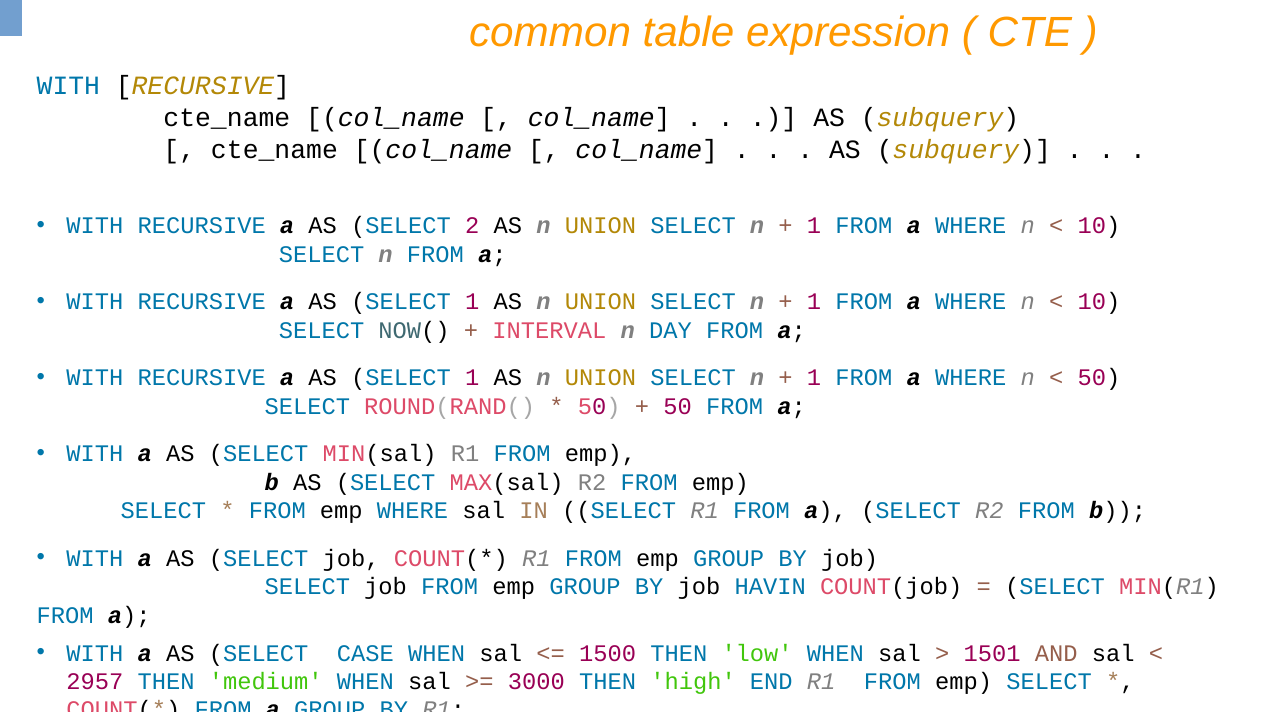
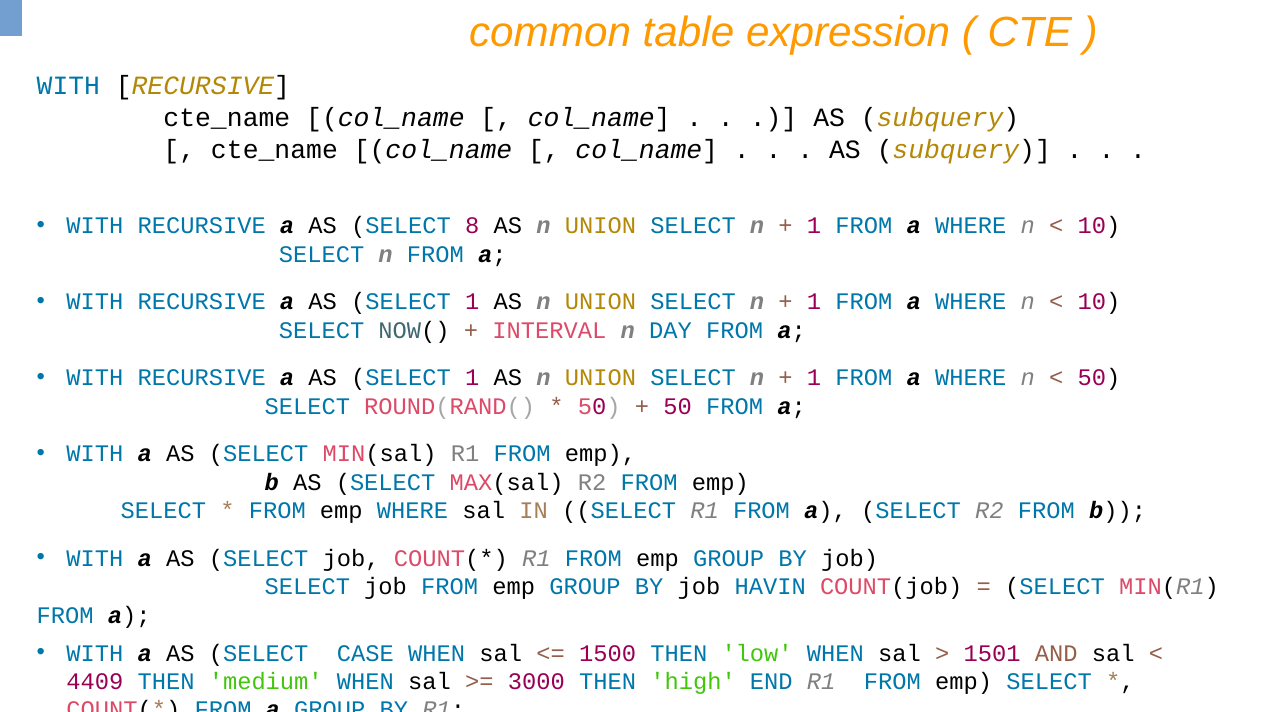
2: 2 -> 8 (472, 226)
2957: 2957 -> 4409 (95, 682)
